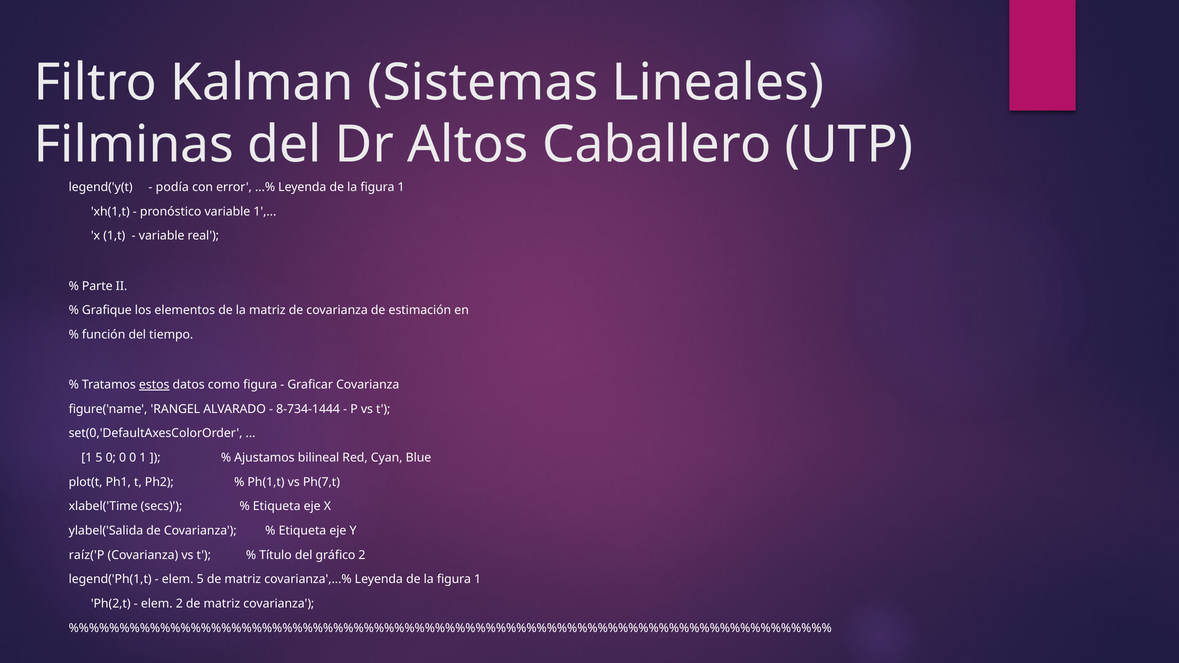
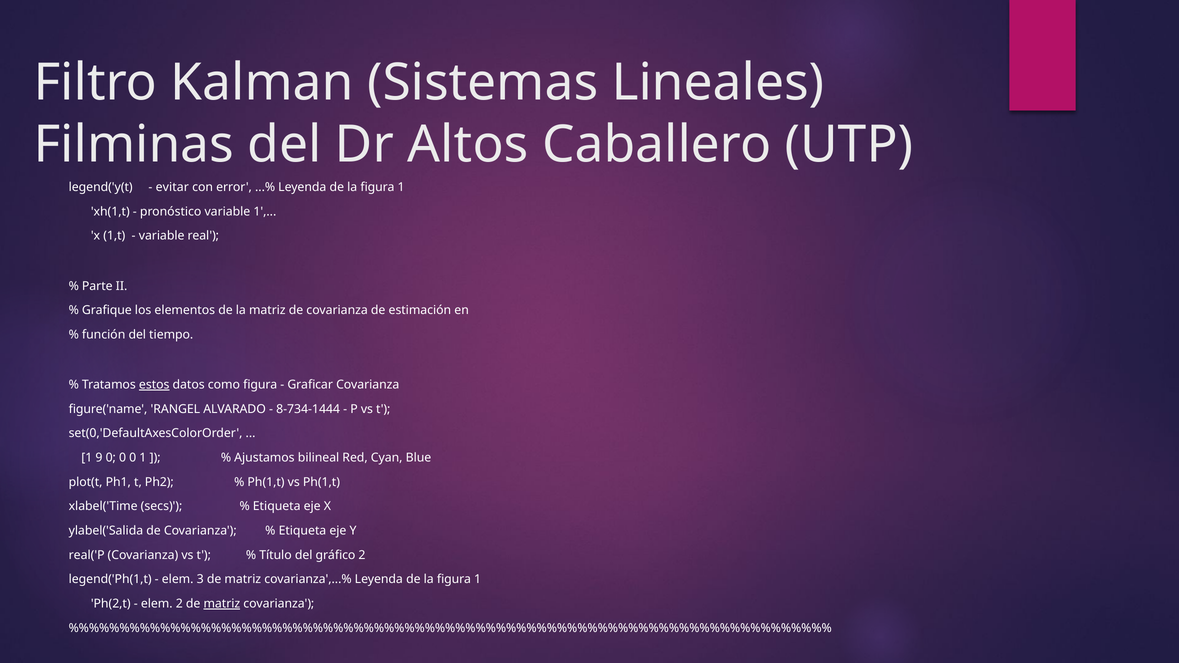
podía: podía -> evitar (172, 187)
1 5: 5 -> 9 (99, 458)
vs Ph(7,t: Ph(7,t -> Ph(1,t (321, 482)
raíz('P: raíz('P -> real('P (87, 555)
elem 5: 5 -> 3 (200, 580)
matriz underline: none -> present (222, 604)
